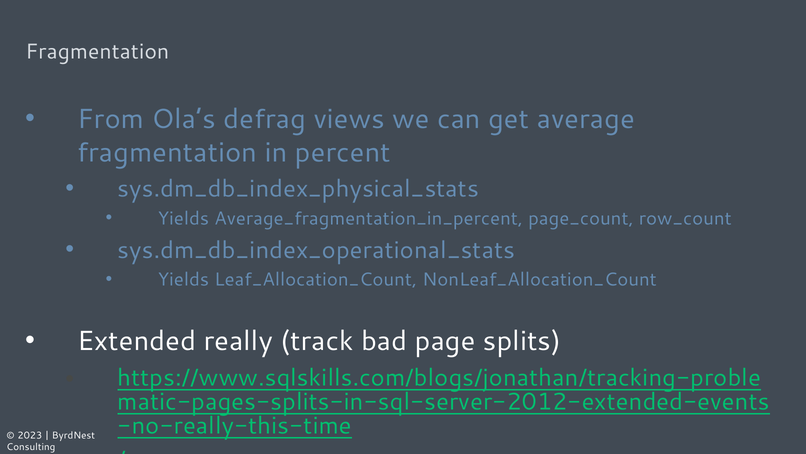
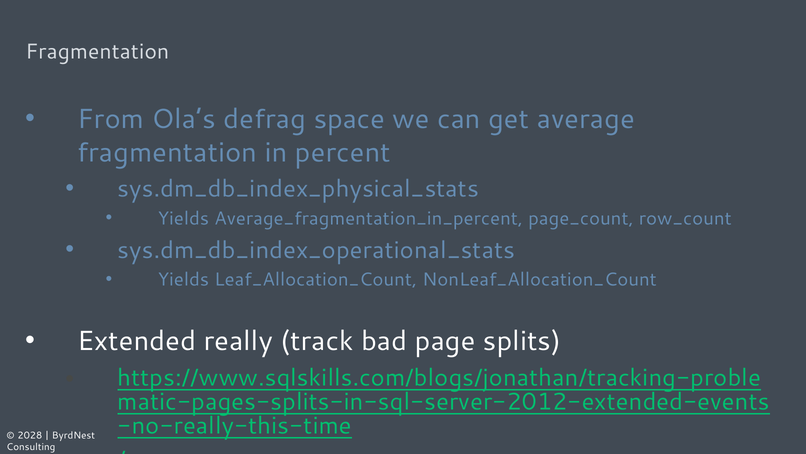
views: views -> space (349, 119)
2023: 2023 -> 2028 (30, 435)
